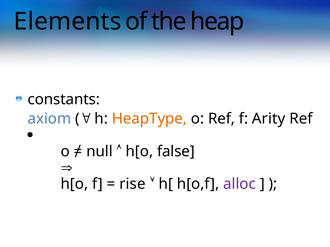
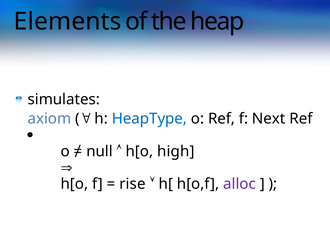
constants: constants -> simulates (64, 100)
HeapType colour: orange -> blue (149, 119)
Arity: Arity -> Next (269, 119)
false: false -> high (176, 152)
